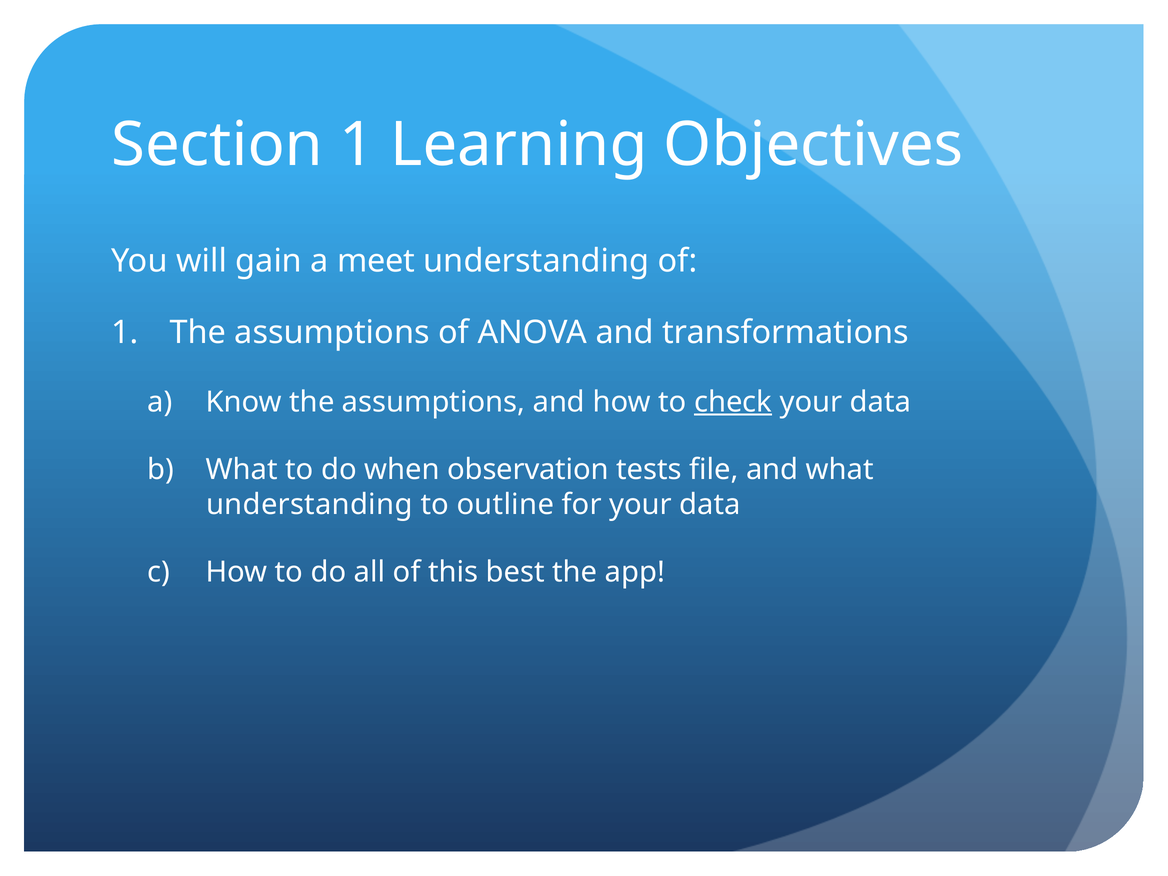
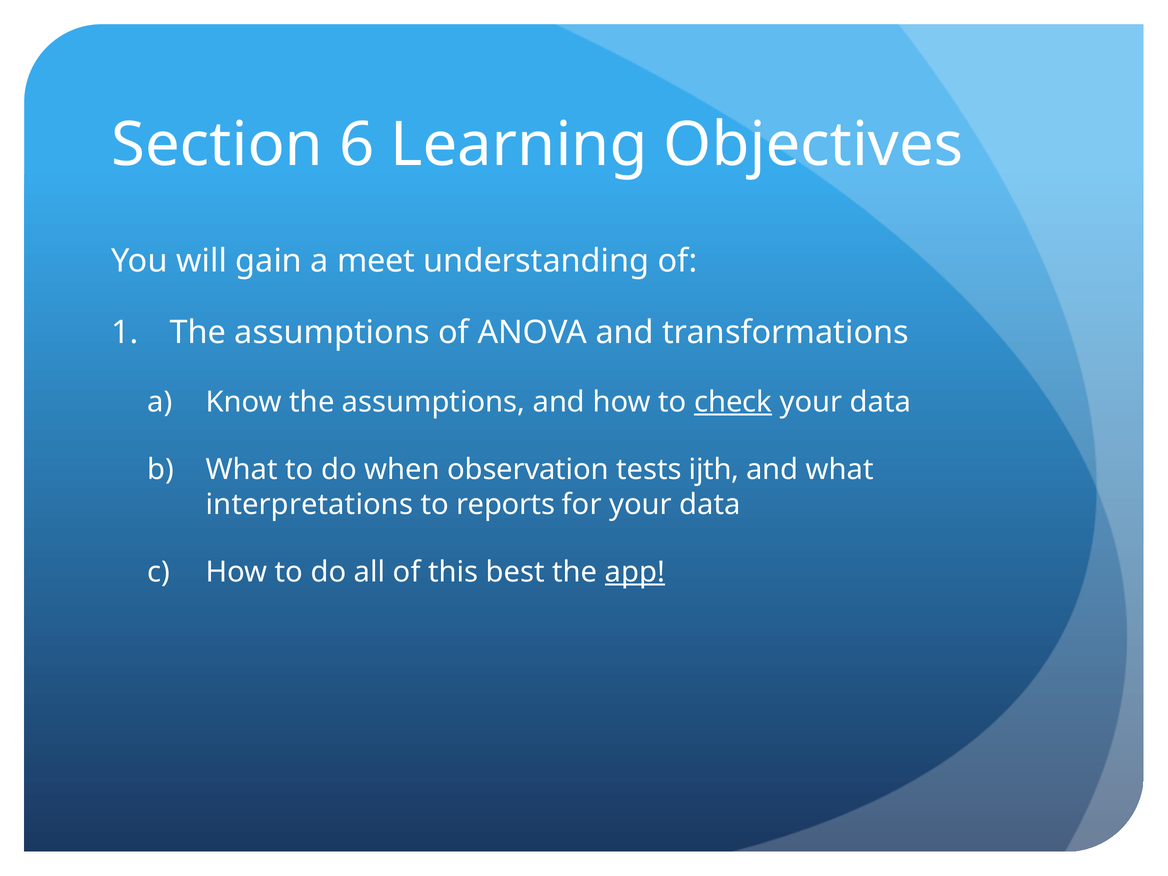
Section 1: 1 -> 6 (357, 145)
file: file -> ijth (714, 469)
understanding: understanding -> interpretations (309, 504)
outline: outline -> reports (506, 504)
app underline: none -> present (635, 572)
